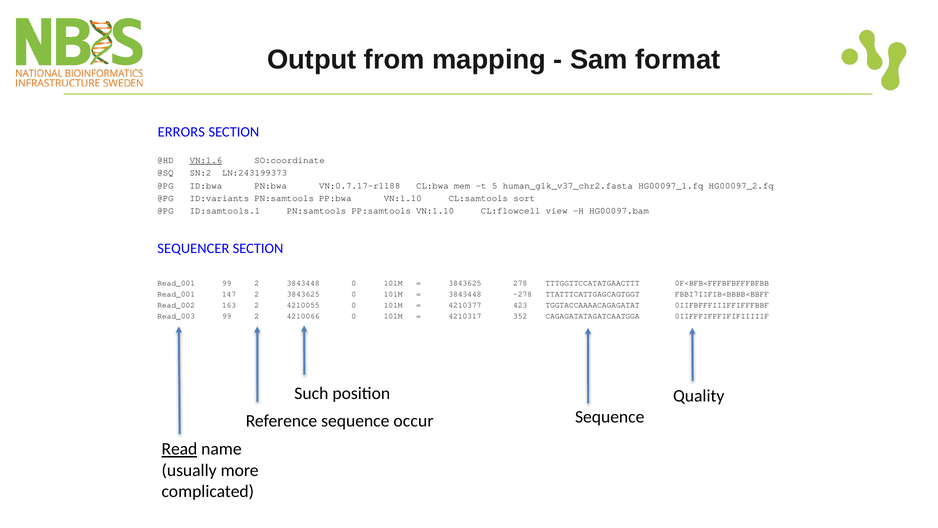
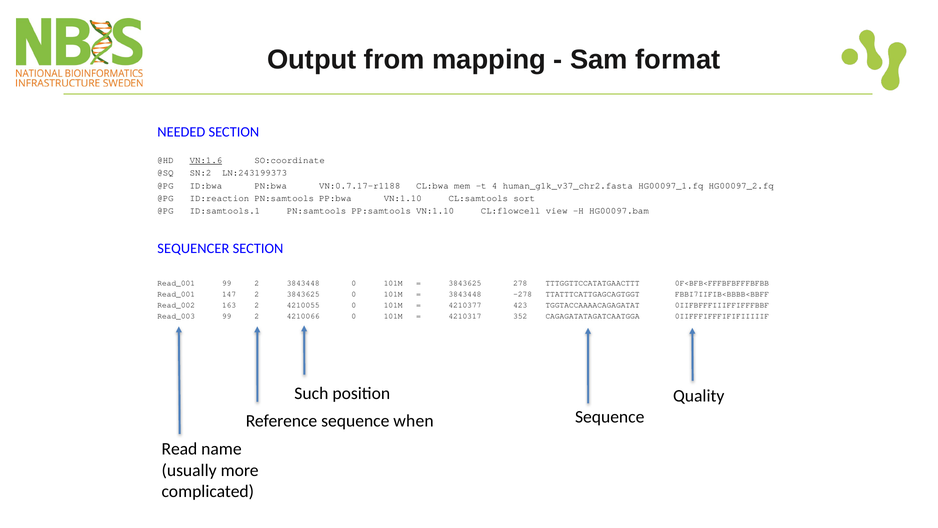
ERRORS: ERRORS -> NEEDED (181, 132)
5: 5 -> 4 (495, 186)
ID:variants: ID:variants -> ID:reaction (219, 198)
occur: occur -> when (414, 420)
Read underline: present -> none (179, 449)
